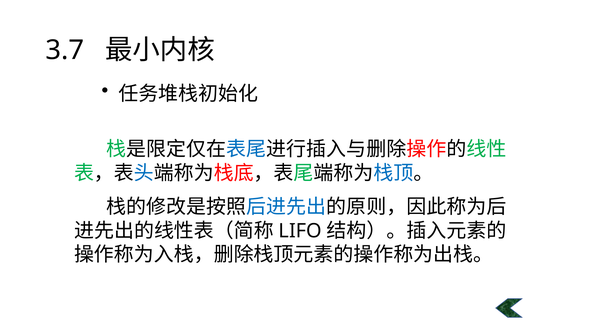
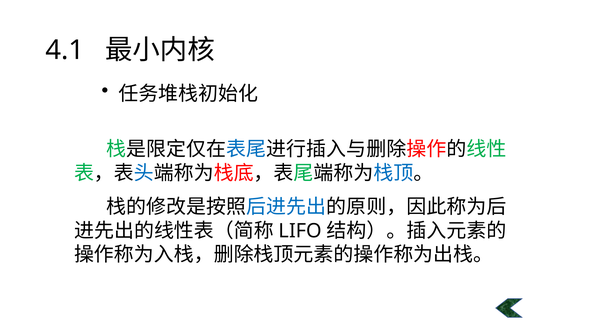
3.7: 3.7 -> 4.1 (65, 50)
